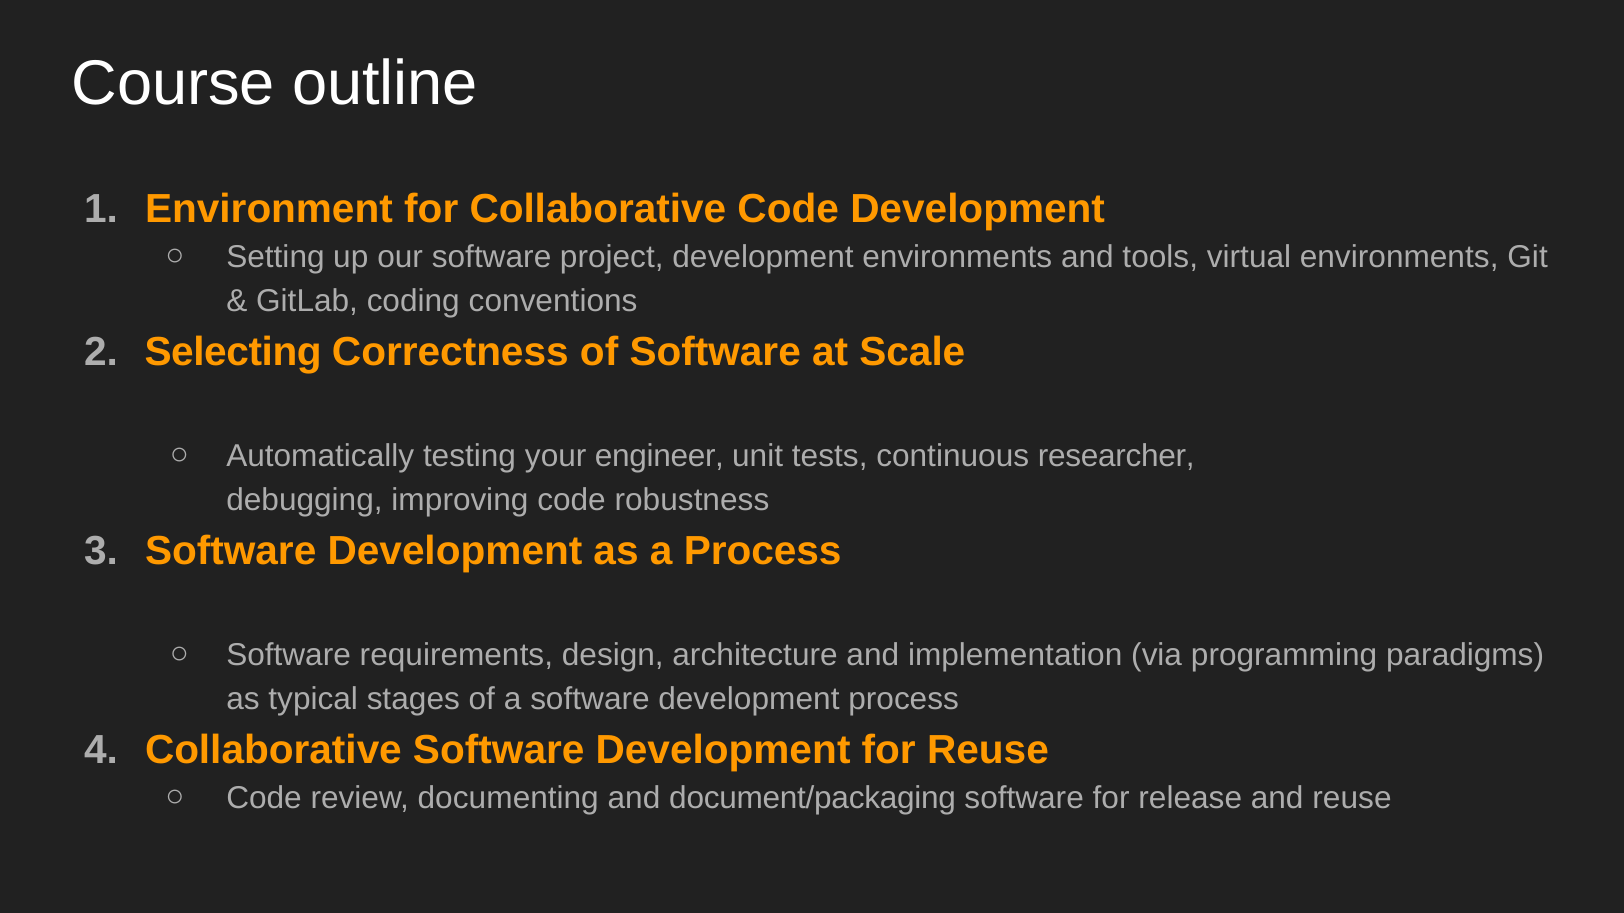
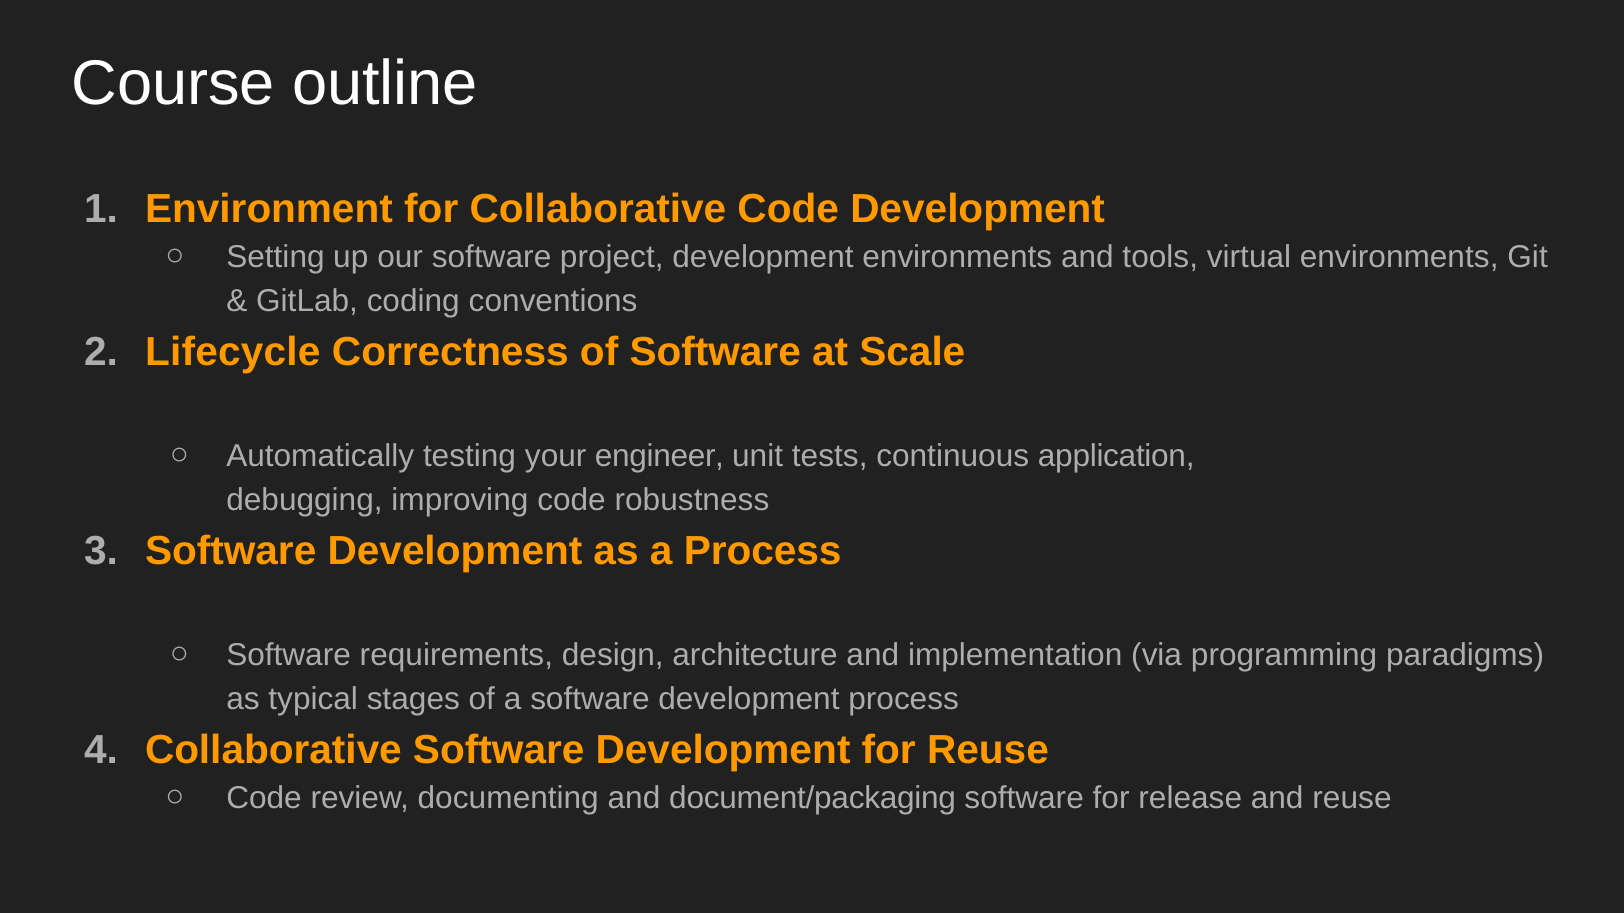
Selecting: Selecting -> Lifecycle (233, 352)
researcher: researcher -> application (1116, 456)
